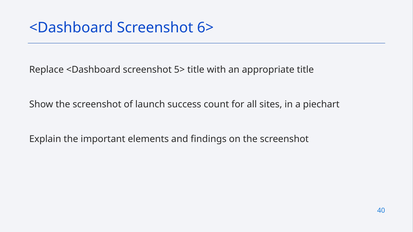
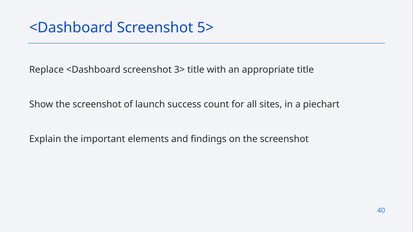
6>: 6> -> 5> (205, 28)
5>: 5> -> 3> (179, 70)
